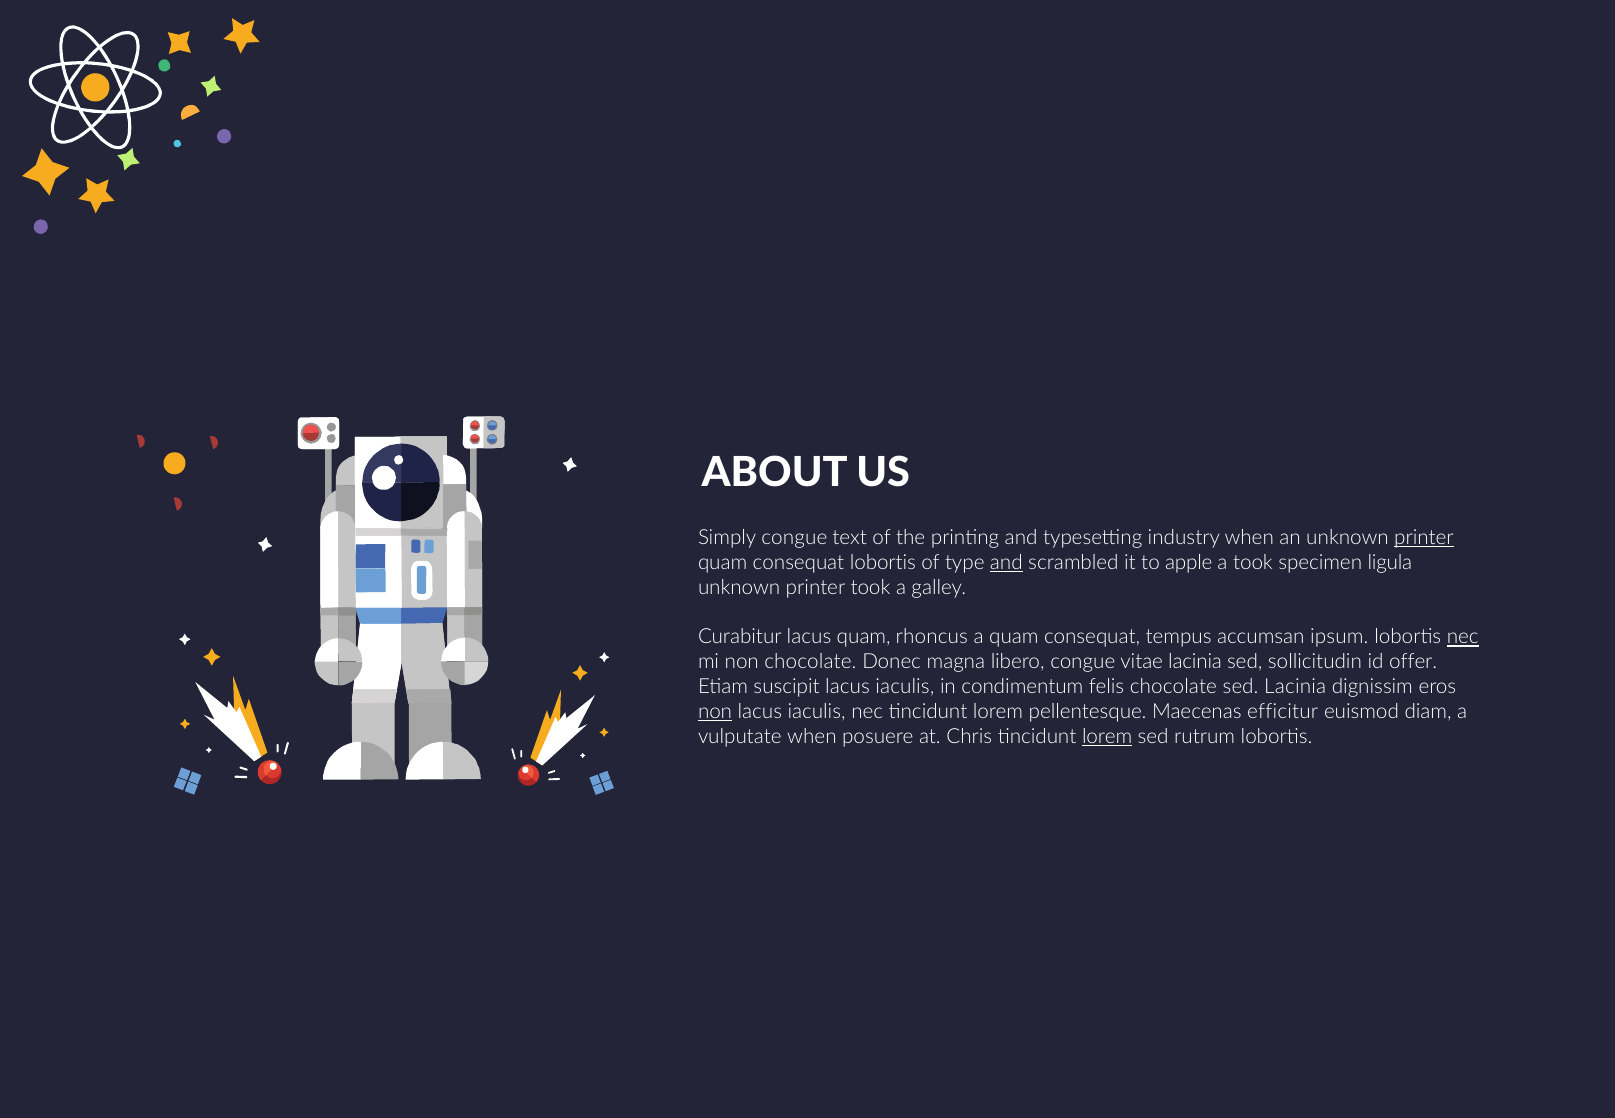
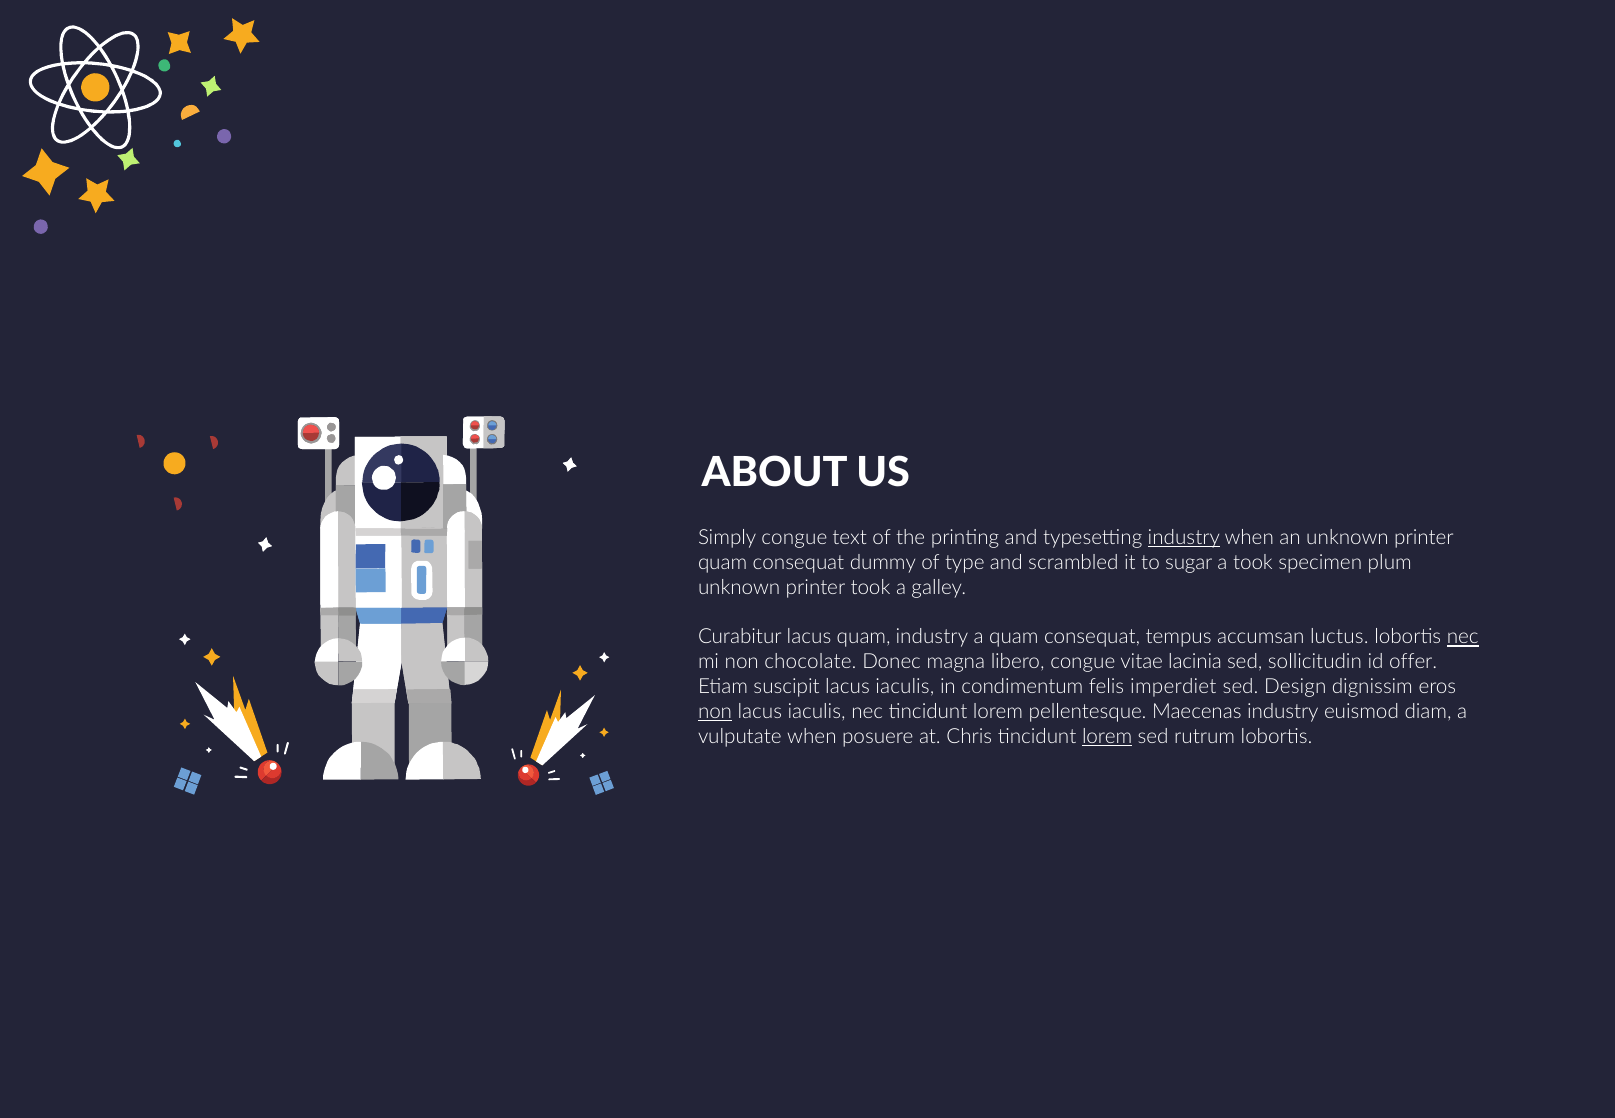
industry underline: none -> present (1184, 538)
printer underline: present -> none (1424, 538)
consequat lobortis: lobortis -> dummy (883, 563)
and underline: present -> none (1006, 563)
apple: apple -> sugar (1189, 563)
ligula: ligula -> plum (1390, 563)
quam rhoncus: rhoncus -> industry (932, 637)
ipsum: ipsum -> luctus (1339, 637)
felis chocolate: chocolate -> imperdiet (1173, 687)
sed Lacinia: Lacinia -> Design (1295, 687)
Maecenas efficitur: efficitur -> industry (1283, 712)
